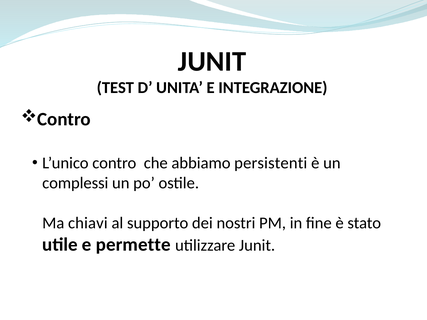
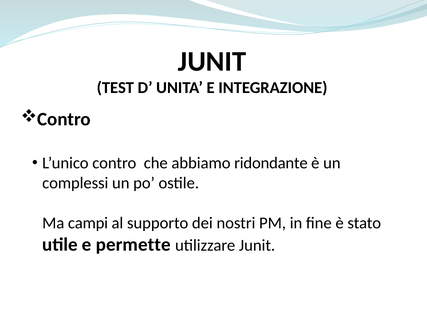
persistenti: persistenti -> ridondante (271, 163)
chiavi: chiavi -> campi (88, 223)
